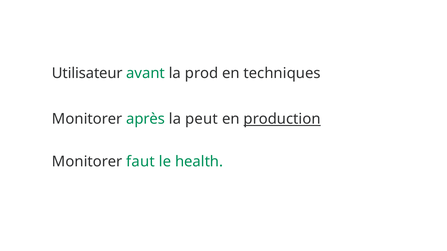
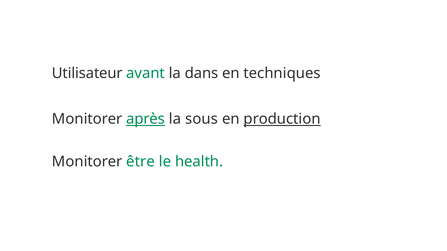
prod: prod -> dans (202, 74)
après underline: none -> present (146, 119)
peut: peut -> sous (202, 119)
faut: faut -> être (141, 162)
